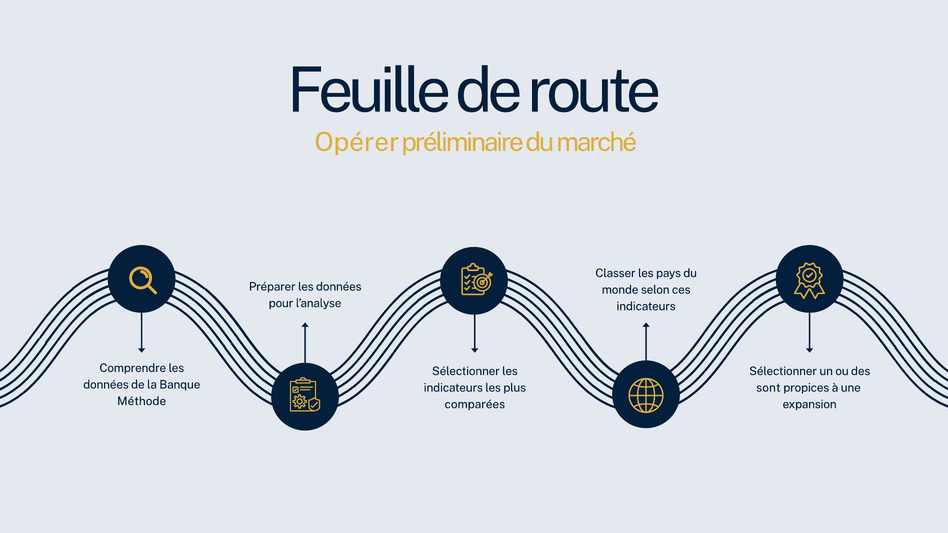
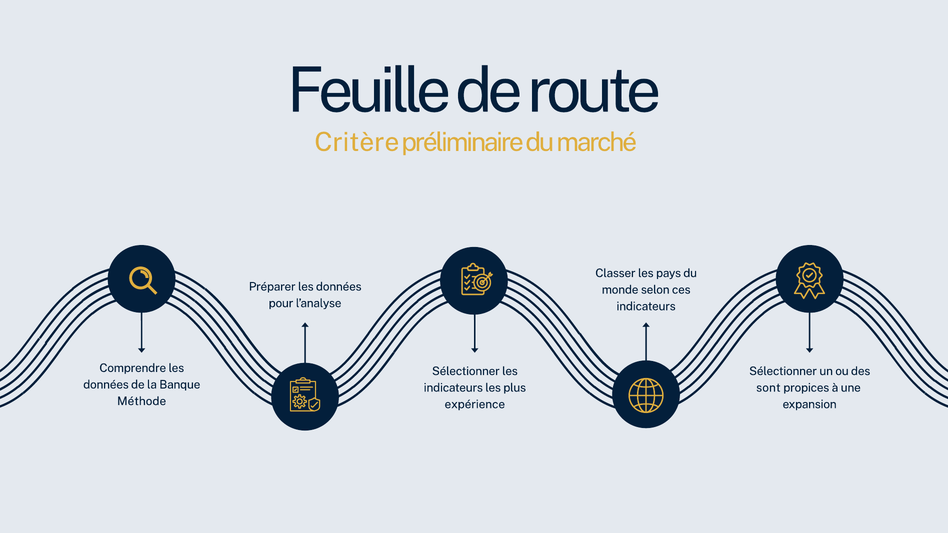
Opérer: Opérer -> Critère (357, 142)
comparées: comparées -> expérience (475, 405)
